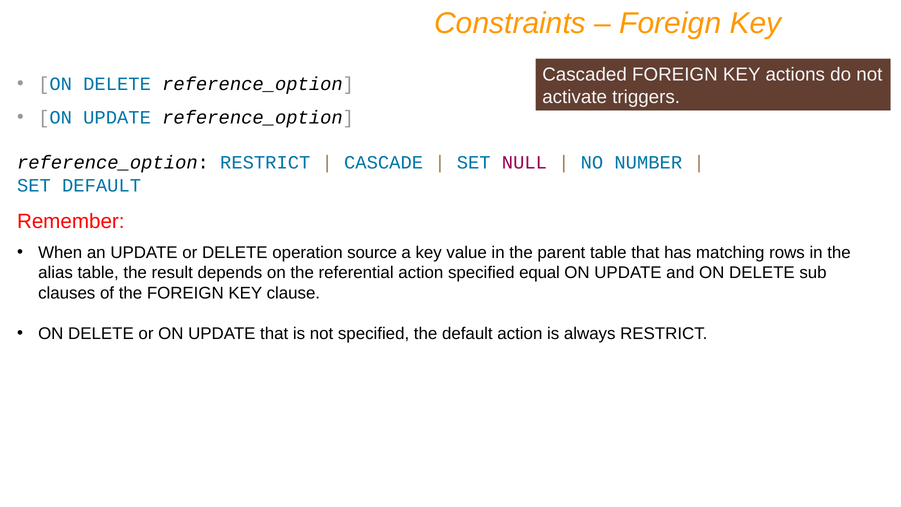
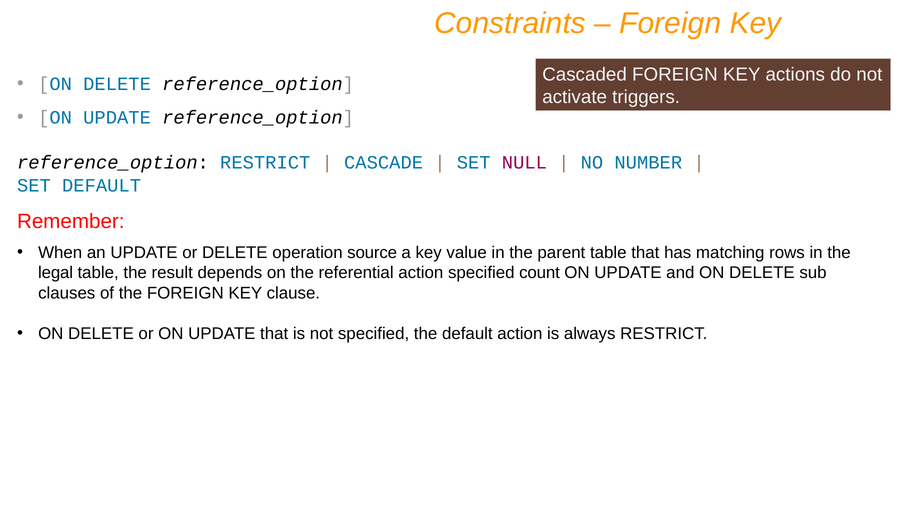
alias: alias -> legal (56, 273)
equal: equal -> count (540, 273)
